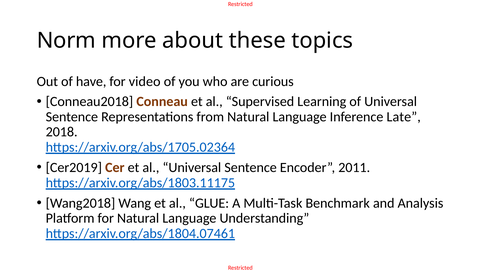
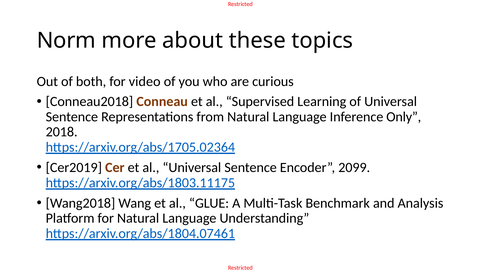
have: have -> both (91, 81)
Late: Late -> Only (404, 117)
2011: 2011 -> 2099 (354, 167)
